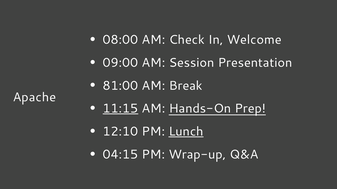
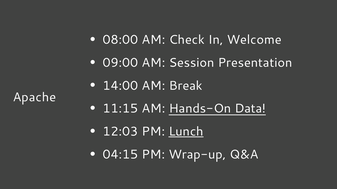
81:00: 81:00 -> 14:00 (120, 86)
11:15 underline: present -> none (120, 109)
Prep: Prep -> Data (250, 109)
12:10: 12:10 -> 12:03 (120, 132)
